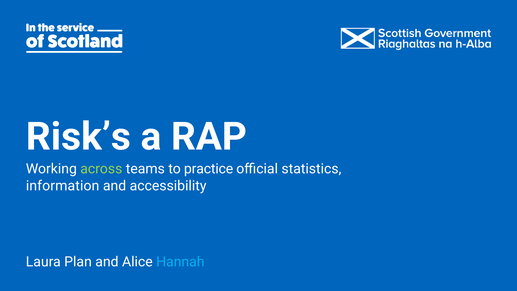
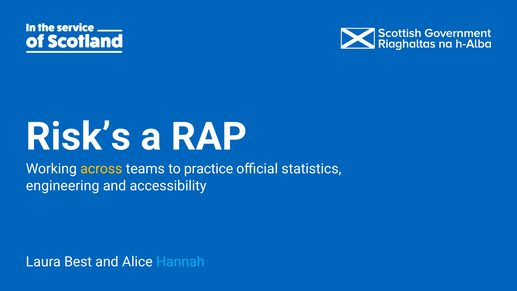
across colour: light green -> yellow (101, 169)
information: information -> engineering (63, 186)
Plan: Plan -> Best (78, 262)
